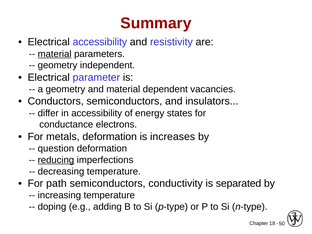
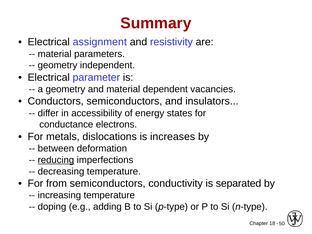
Electrical accessibility: accessibility -> assignment (100, 42)
material underline: present -> none (55, 54)
metals deformation: deformation -> dislocations (110, 137)
question: question -> between (56, 149)
path: path -> from (56, 183)
